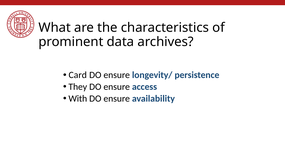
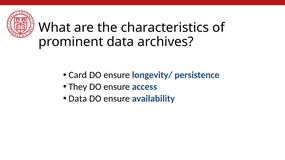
With: With -> Data (78, 99)
